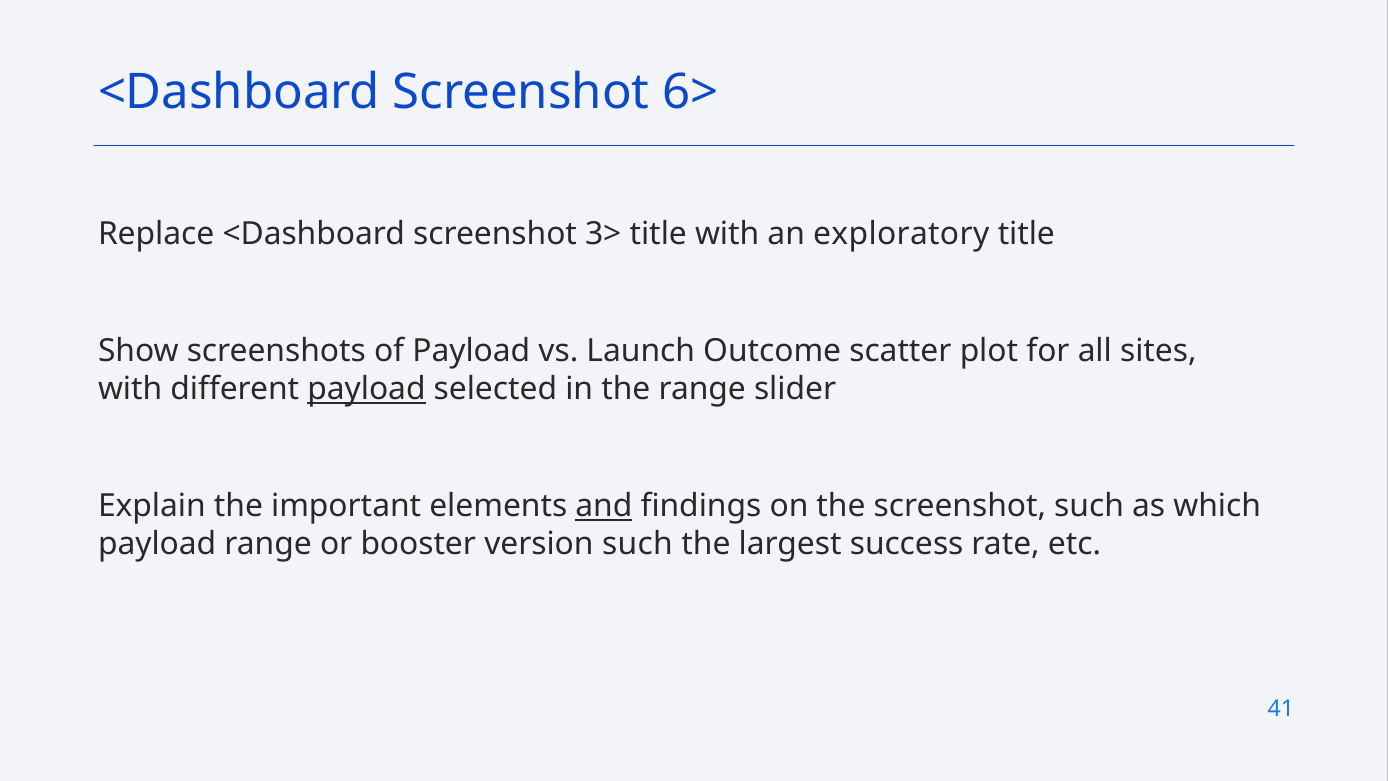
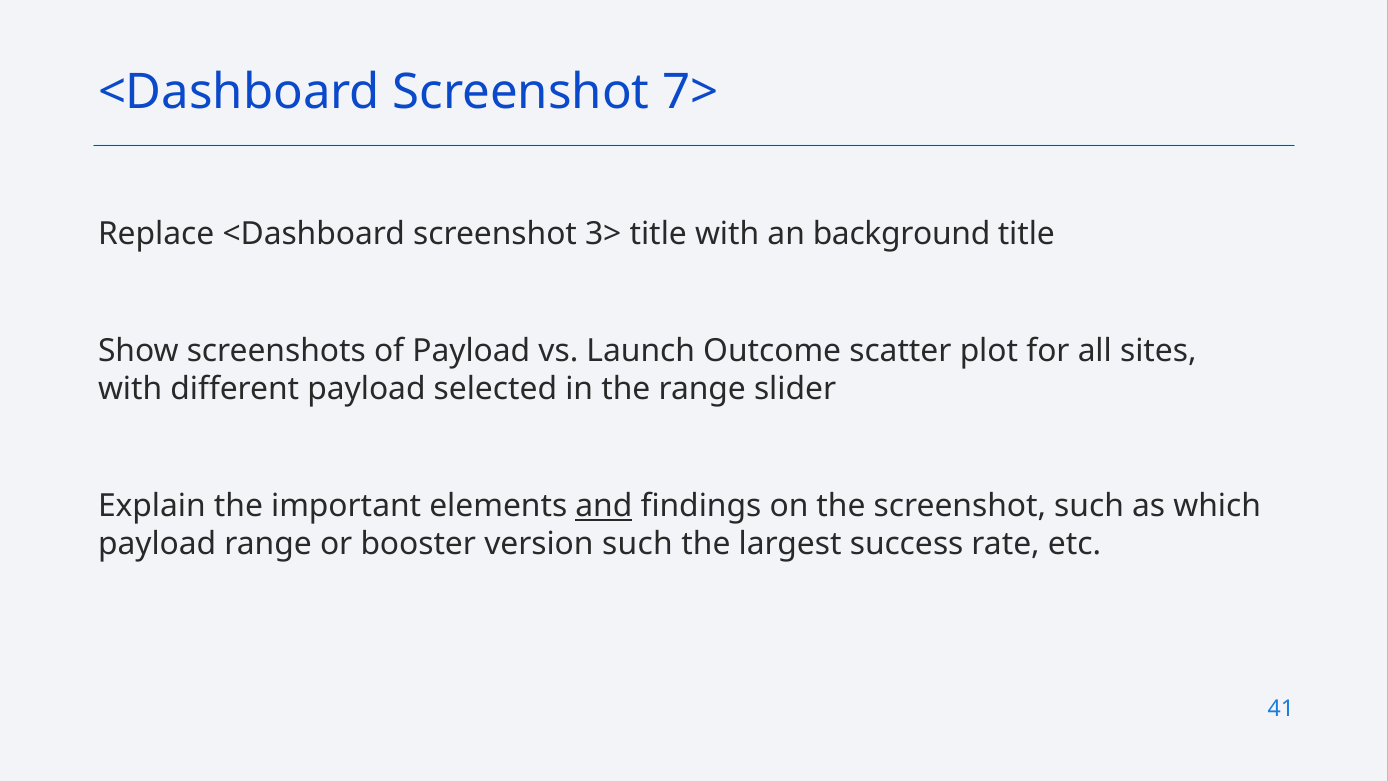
6>: 6> -> 7> (690, 93)
exploratory: exploratory -> background (902, 234)
payload underline: present -> none (366, 389)
